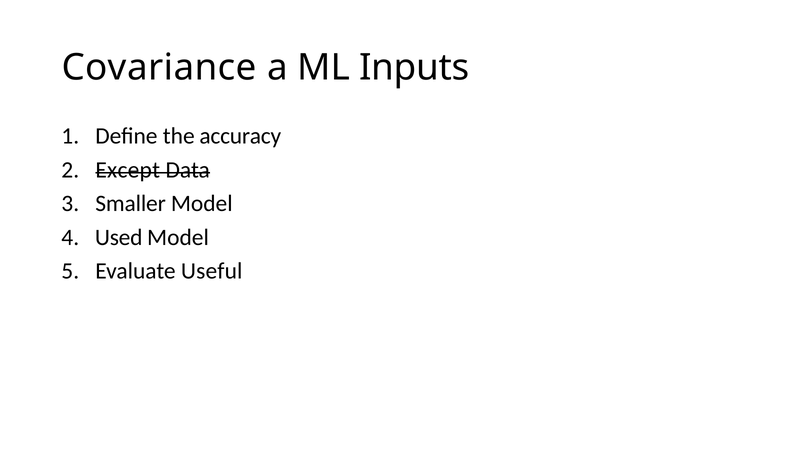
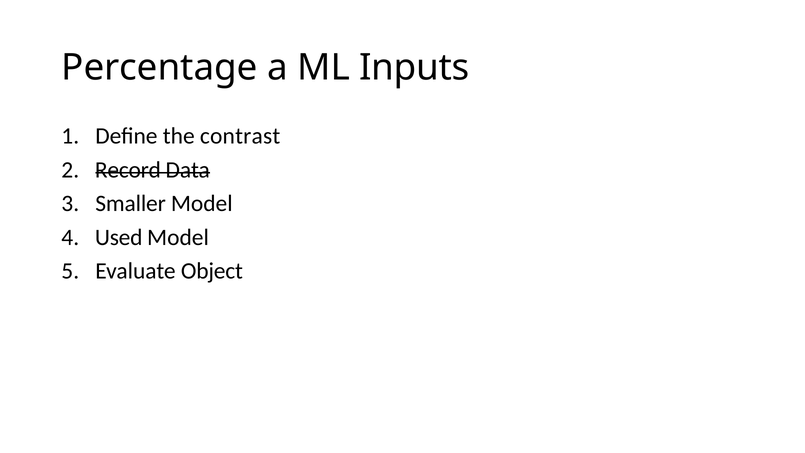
Covariance: Covariance -> Percentage (159, 68)
accuracy: accuracy -> contrast (240, 136)
Except: Except -> Record (128, 170)
Useful: Useful -> Object (212, 271)
